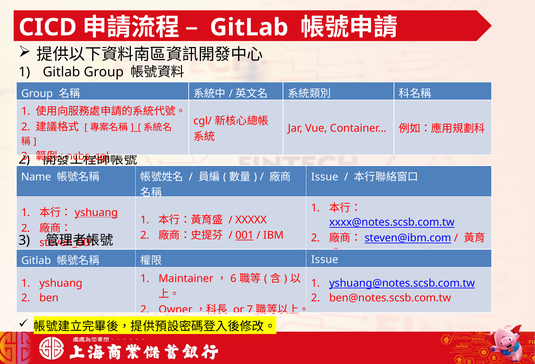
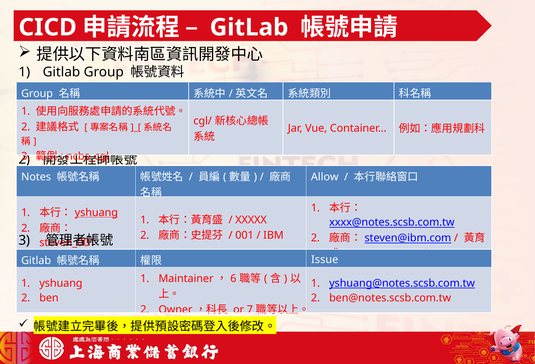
Name: Name -> Notes (36, 177)
Issue: Issue -> Allow (325, 177)
001 underline: present -> none (245, 235)
